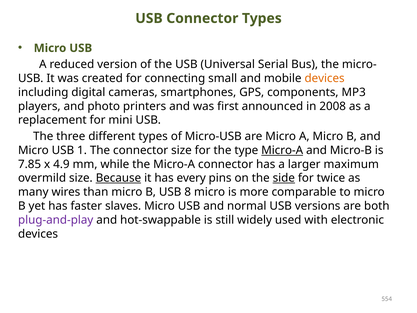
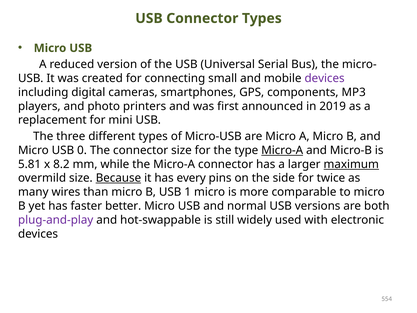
devices colour: orange -> purple (325, 78)
2008: 2008 -> 2019 (333, 106)
1: 1 -> 0 (82, 150)
7.85: 7.85 -> 5.81 (30, 164)
4.9: 4.9 -> 8.2 (61, 164)
maximum underline: none -> present (351, 164)
side underline: present -> none (284, 178)
8: 8 -> 1 (188, 192)
slaves: slaves -> better (123, 206)
